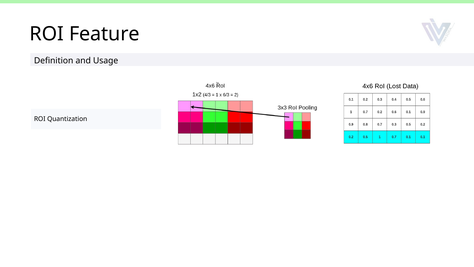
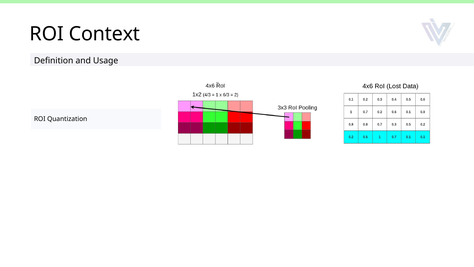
Feature: Feature -> Context (104, 34)
